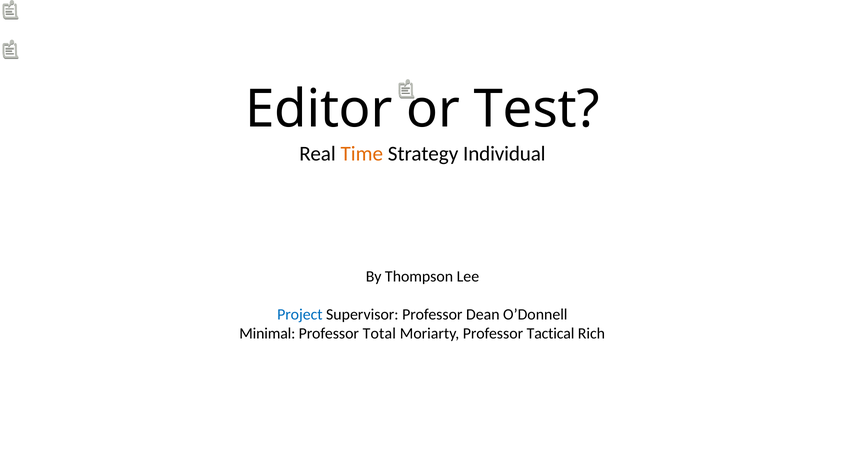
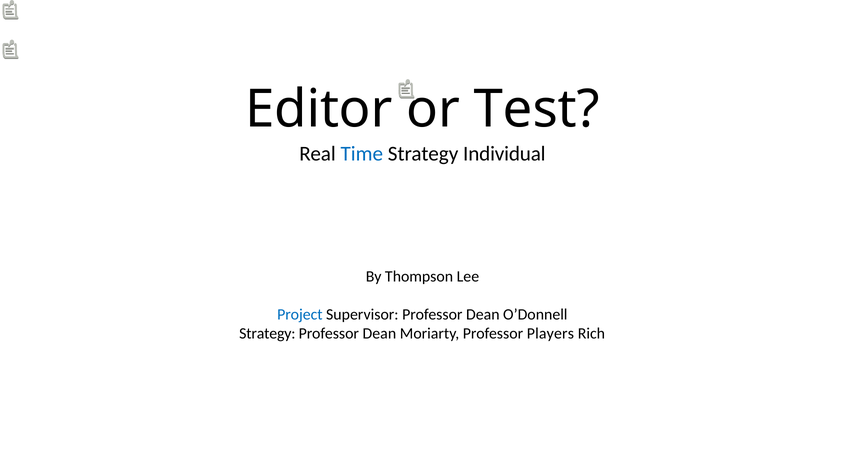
Time colour: orange -> blue (362, 154)
Minimal: Minimal -> Strategy (267, 334)
Total: Total -> Dean (379, 334)
Tactical: Tactical -> Players (550, 334)
